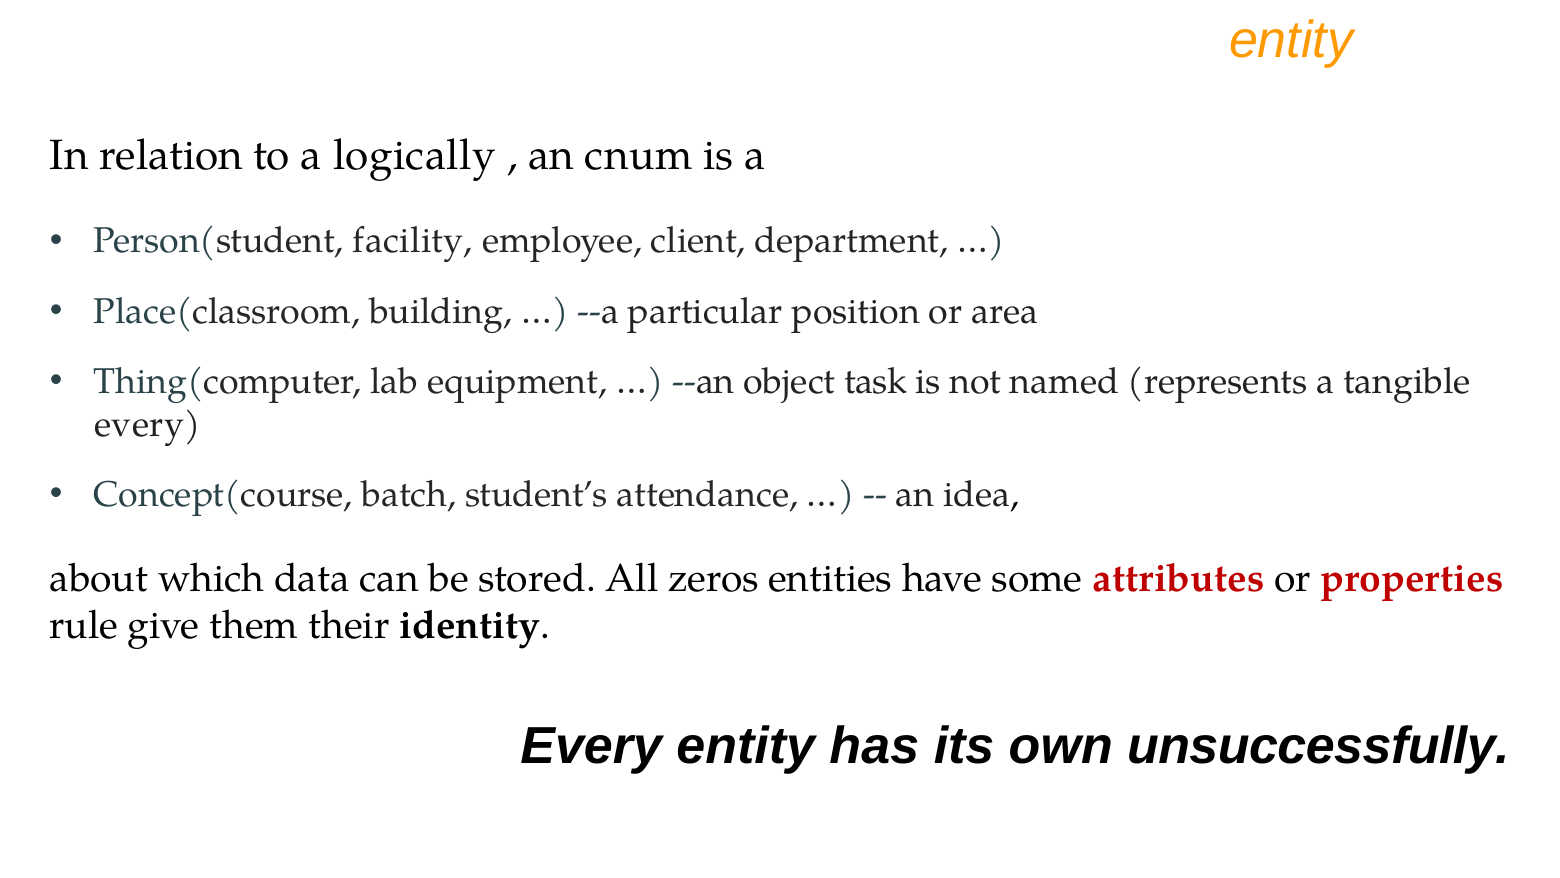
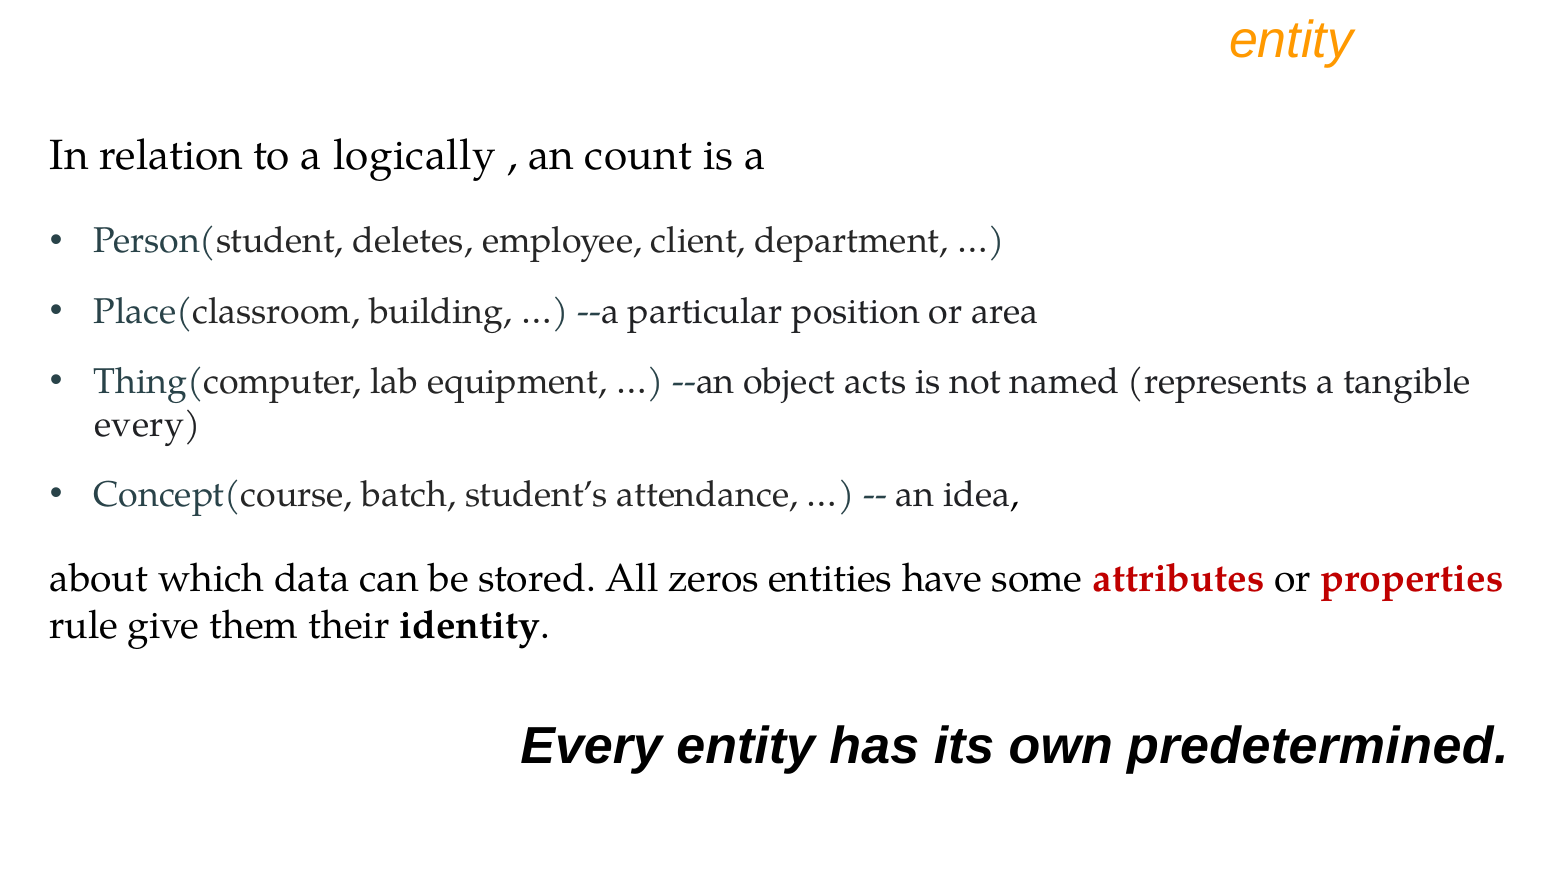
cnum: cnum -> count (639, 156)
facility: facility -> deletes (413, 241)
task: task -> acts (875, 381)
unsuccessfully: unsuccessfully -> predetermined (1318, 746)
